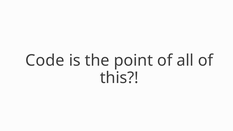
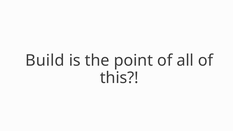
Code: Code -> Build (45, 61)
